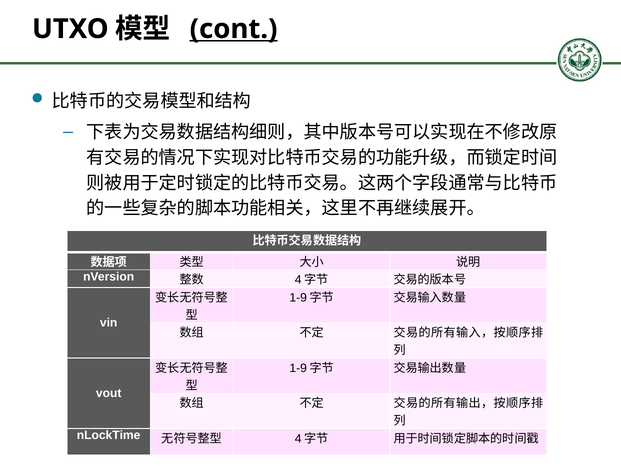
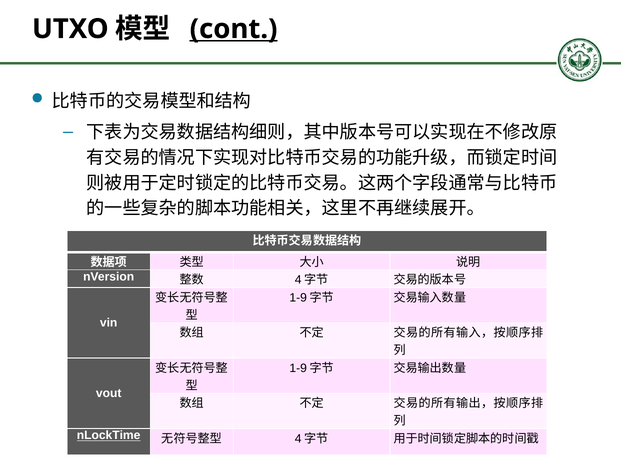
nLockTime underline: none -> present (109, 435)
